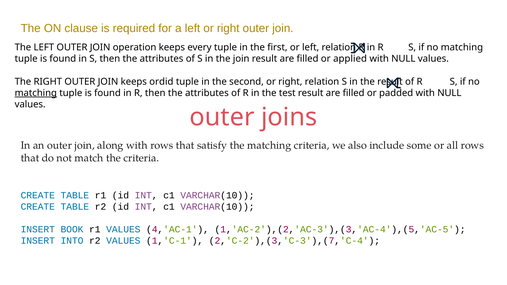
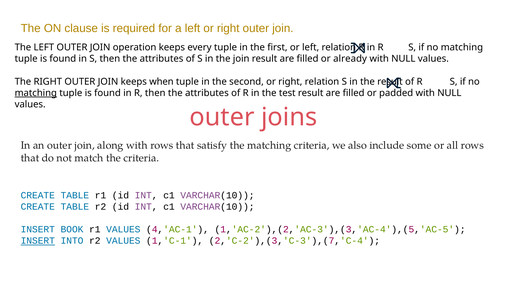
applied: applied -> already (350, 59)
ordid: ordid -> when (161, 82)
INSERT underline: none -> present (38, 241)
